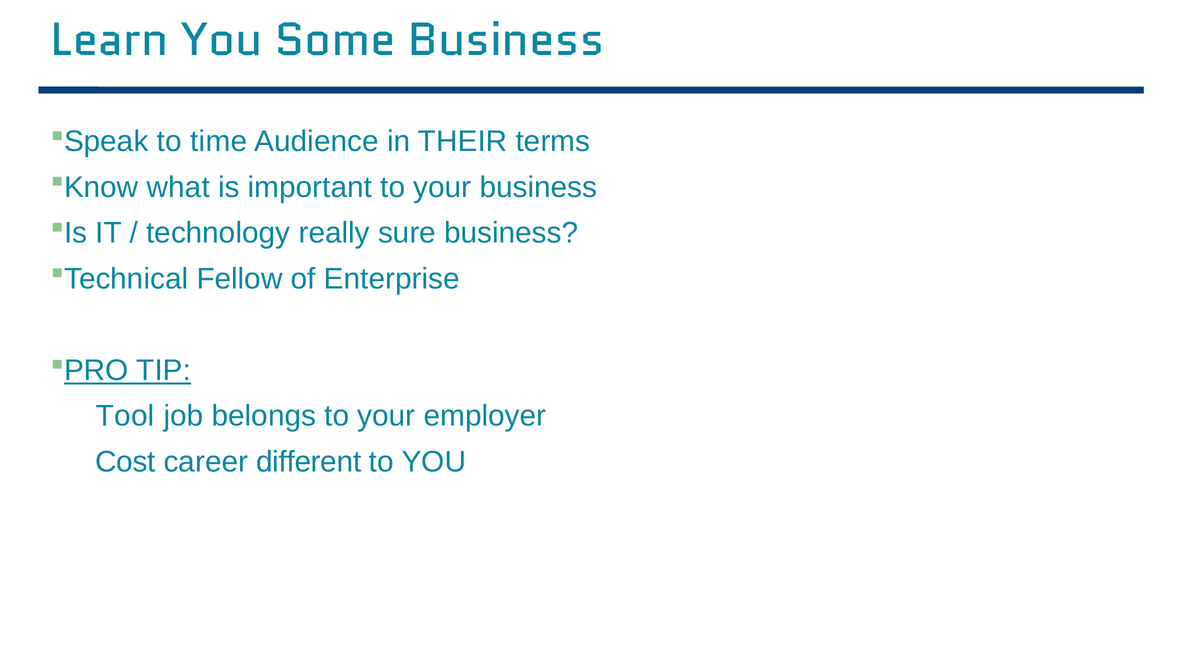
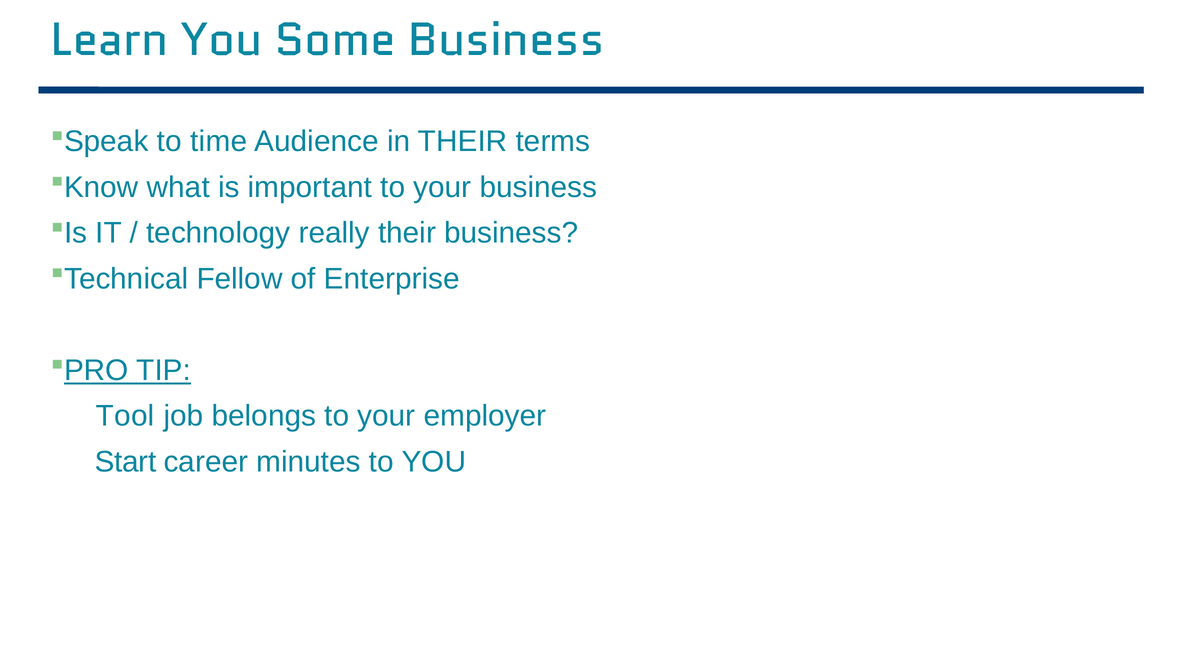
really sure: sure -> their (407, 233)
Cost: Cost -> Start (125, 462)
different: different -> minutes (309, 462)
